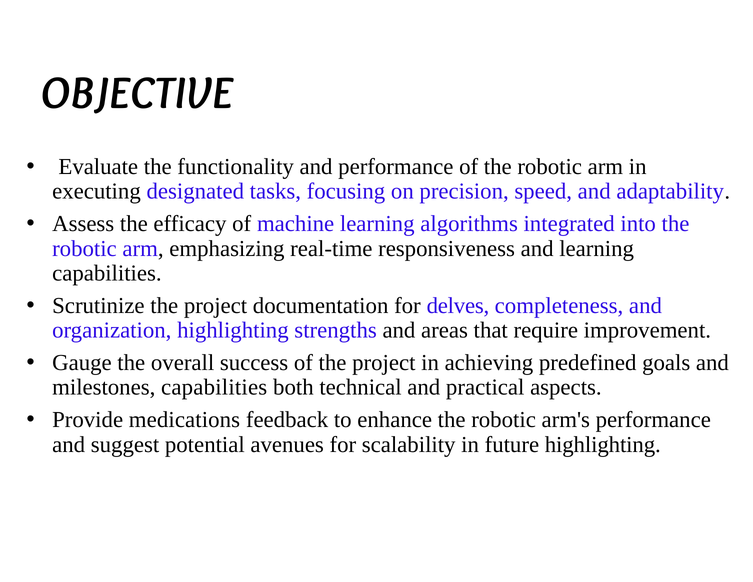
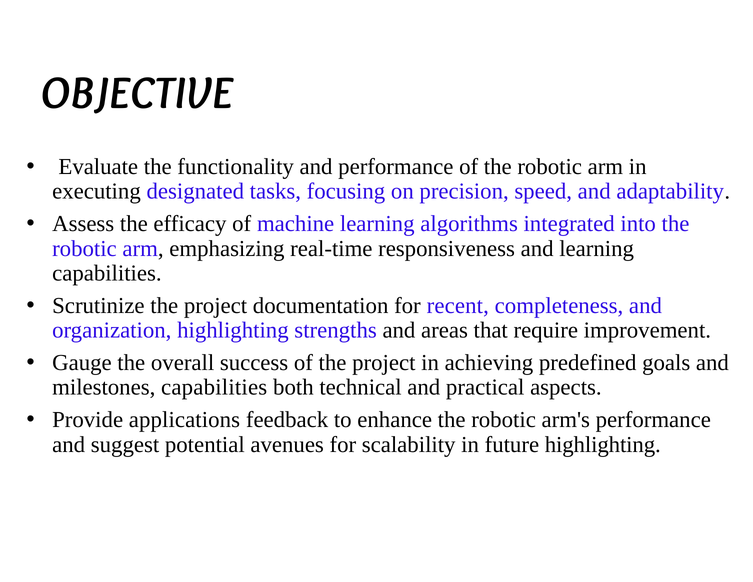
delves: delves -> recent (458, 306)
medications: medications -> applications (184, 420)
